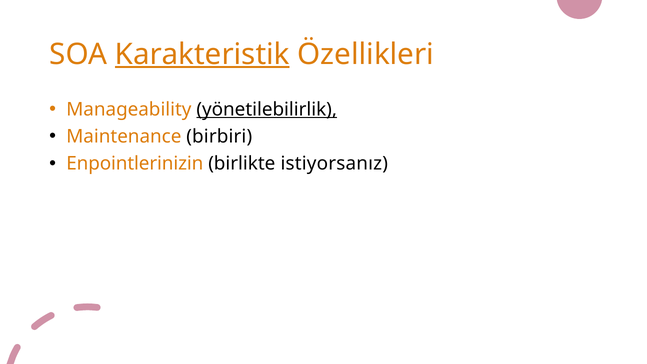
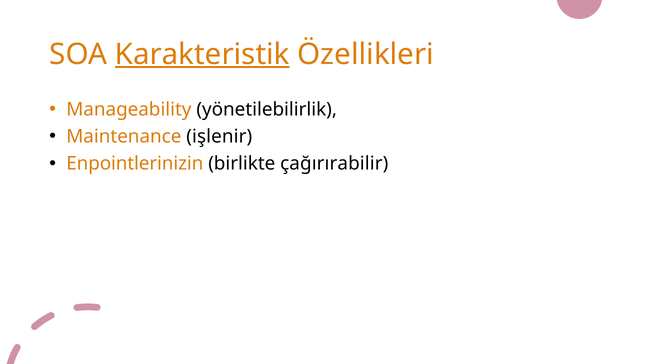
yönetilebilirlik underline: present -> none (267, 109)
birbiri: birbiri -> işlenir (219, 136)
istiyorsanız: istiyorsanız -> çağırırabilir (334, 164)
